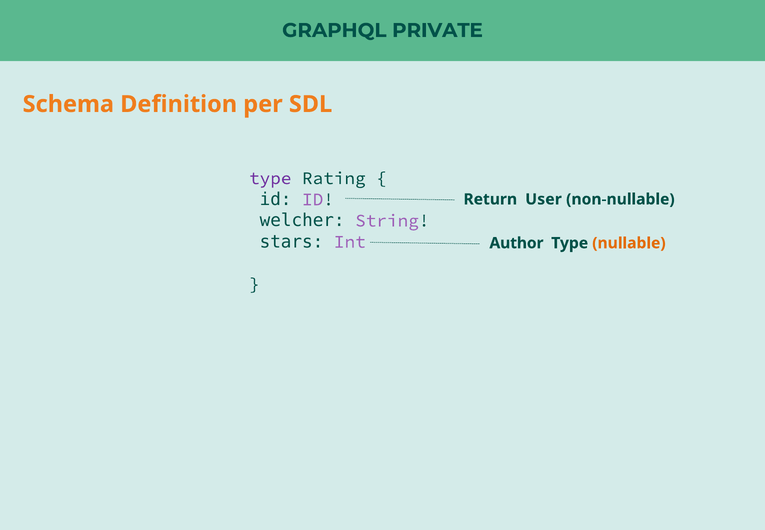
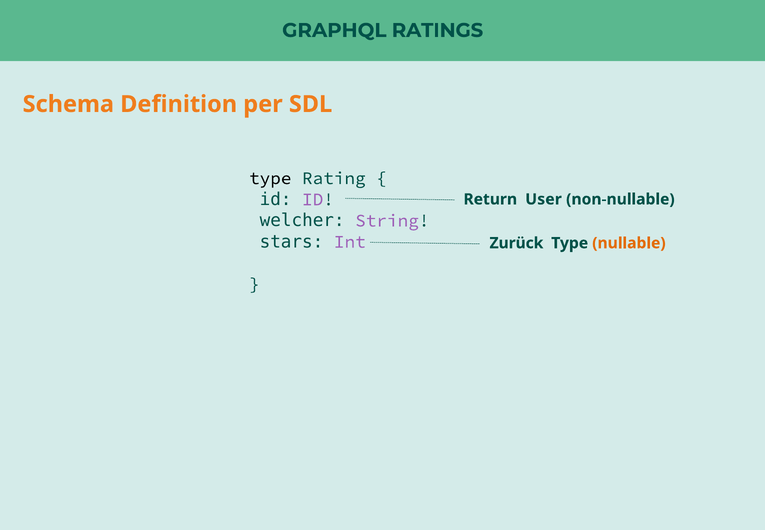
PRIVATE: PRIVATE -> RATINGS (437, 30)
type colour: purple -> black (270, 178)
Author: Author -> Zurück (516, 243)
